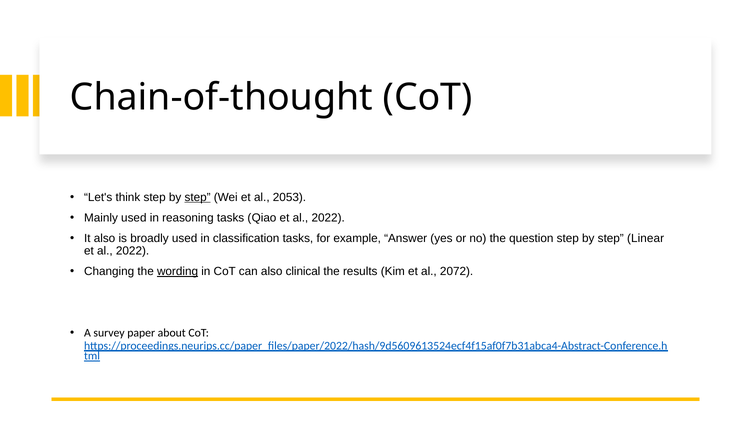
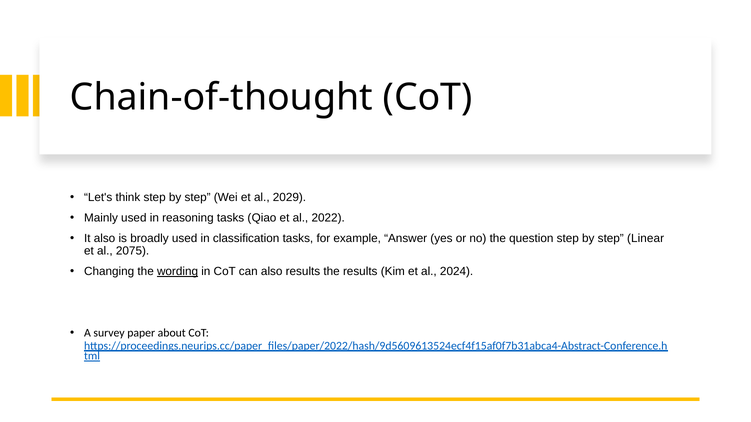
step underline: present -> none (198, 197)
2053: 2053 -> 2029 (289, 197)
2022: 2022 -> 2075 (133, 251)
also clinical: clinical -> results (303, 272)
2072: 2072 -> 2024 (457, 272)
